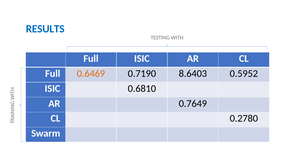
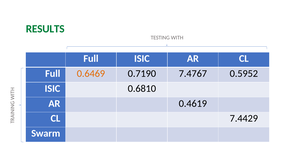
RESULTS colour: blue -> green (45, 29)
8.6403: 8.6403 -> 7.4767 (193, 74)
0.7649: 0.7649 -> 0.4619 (193, 103)
0.2780: 0.2780 -> 7.4429 (244, 118)
